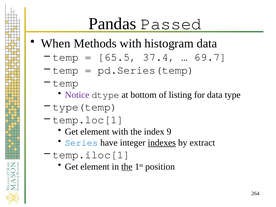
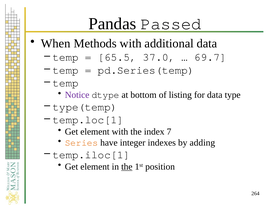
histogram: histogram -> additional (169, 44)
37.4: 37.4 -> 37.0 (159, 57)
9: 9 -> 7 (169, 132)
Series colour: blue -> orange (81, 143)
indexes underline: present -> none (162, 143)
extract: extract -> adding (202, 143)
